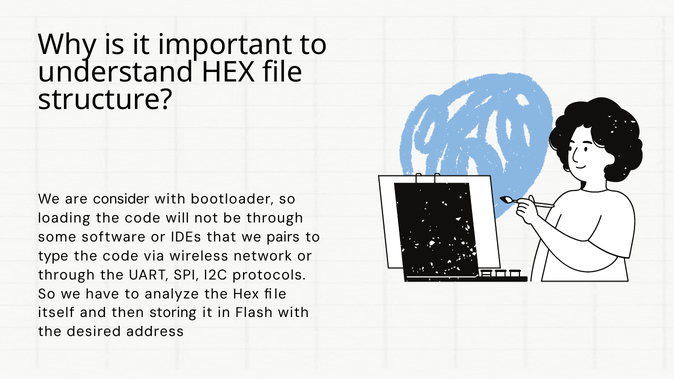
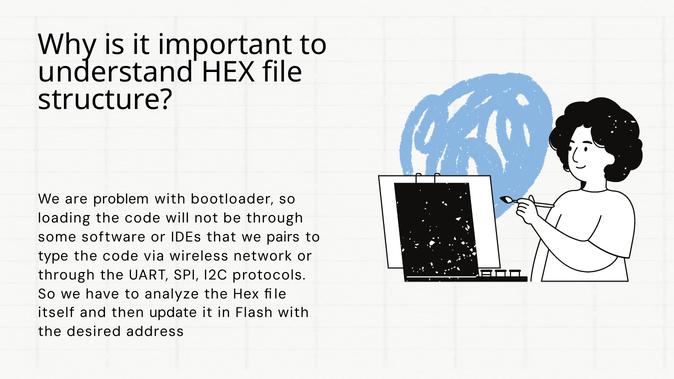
consider: consider -> problem (121, 199)
storing: storing -> update (173, 313)
